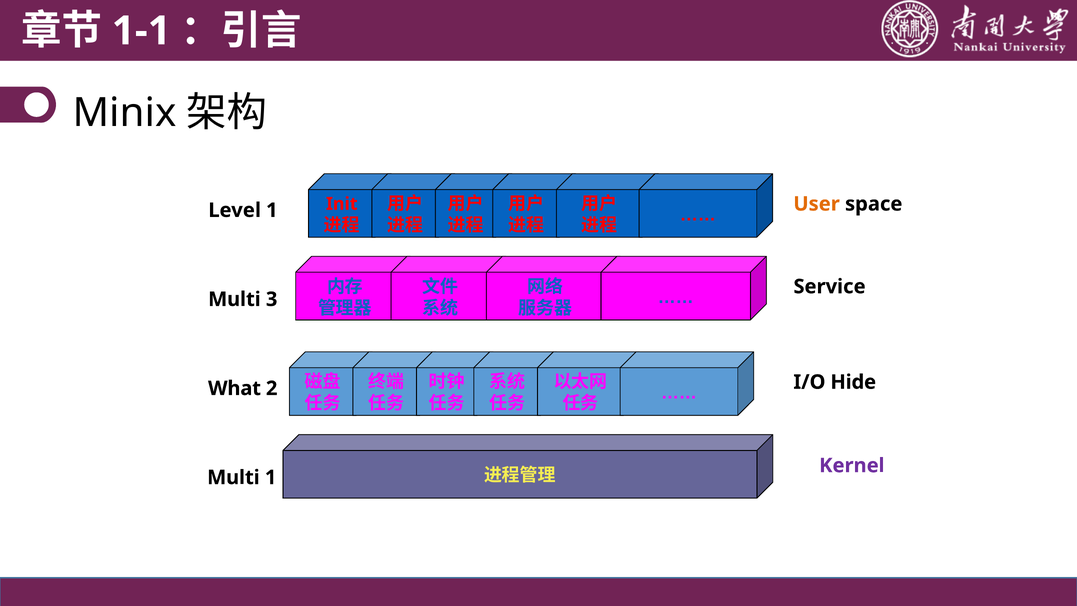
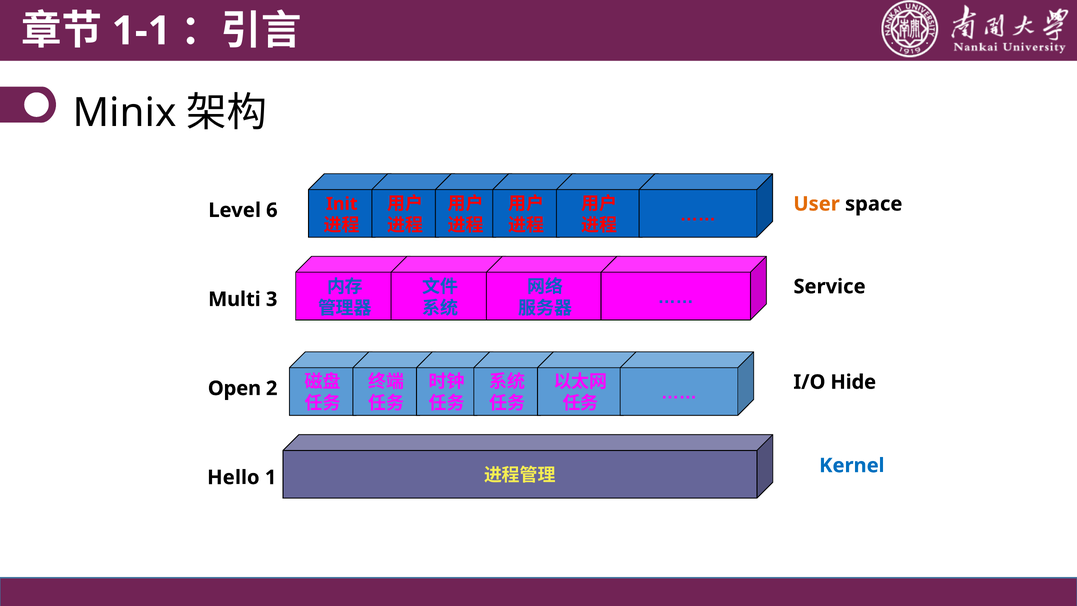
Level 1: 1 -> 6 (272, 210)
What: What -> Open (235, 388)
Kernel colour: purple -> blue (852, 465)
Multi: Multi -> Hello (233, 477)
